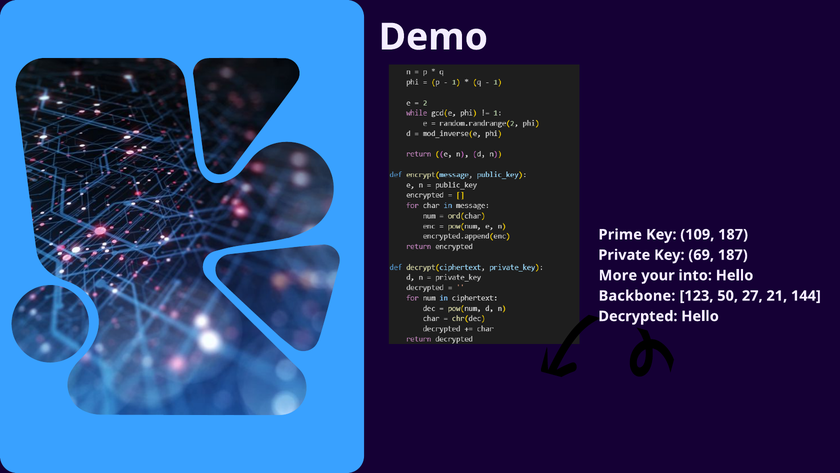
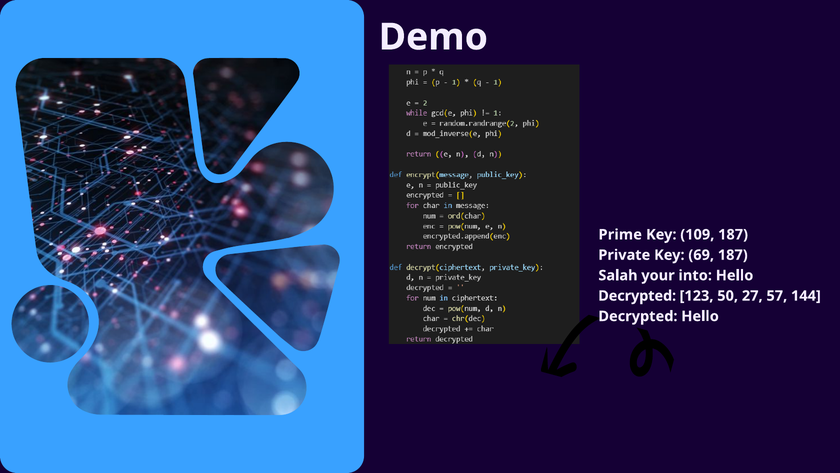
More: More -> Salah (618, 275)
Backbone: Backbone -> Decrypted (637, 296)
21: 21 -> 57 (777, 296)
